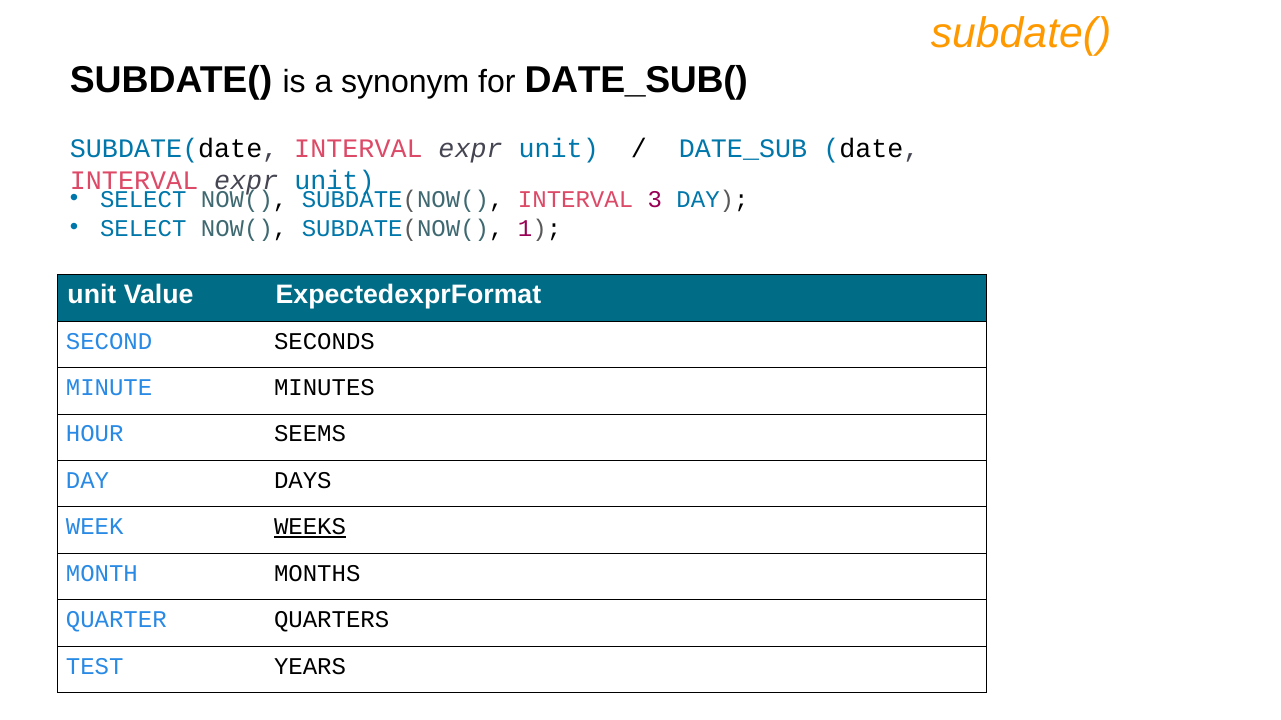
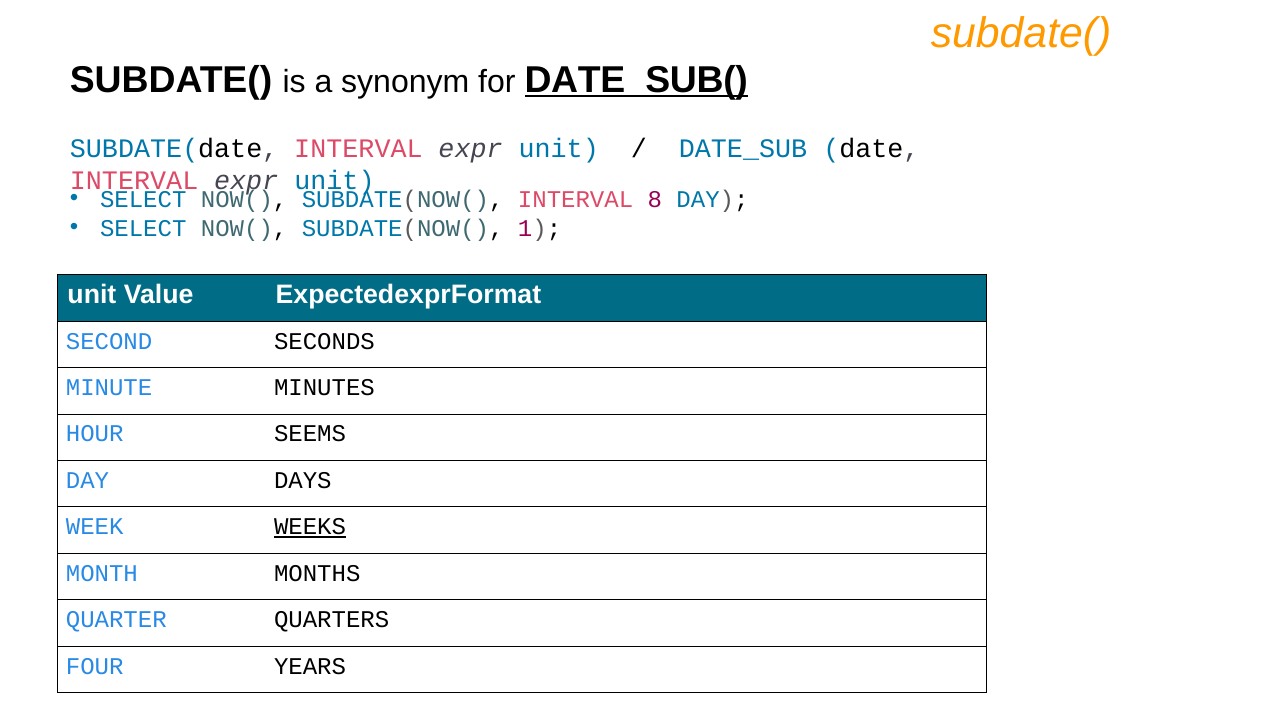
DATE_SUB( underline: none -> present (636, 80)
3: 3 -> 8 (655, 199)
TEST: TEST -> FOUR (95, 667)
